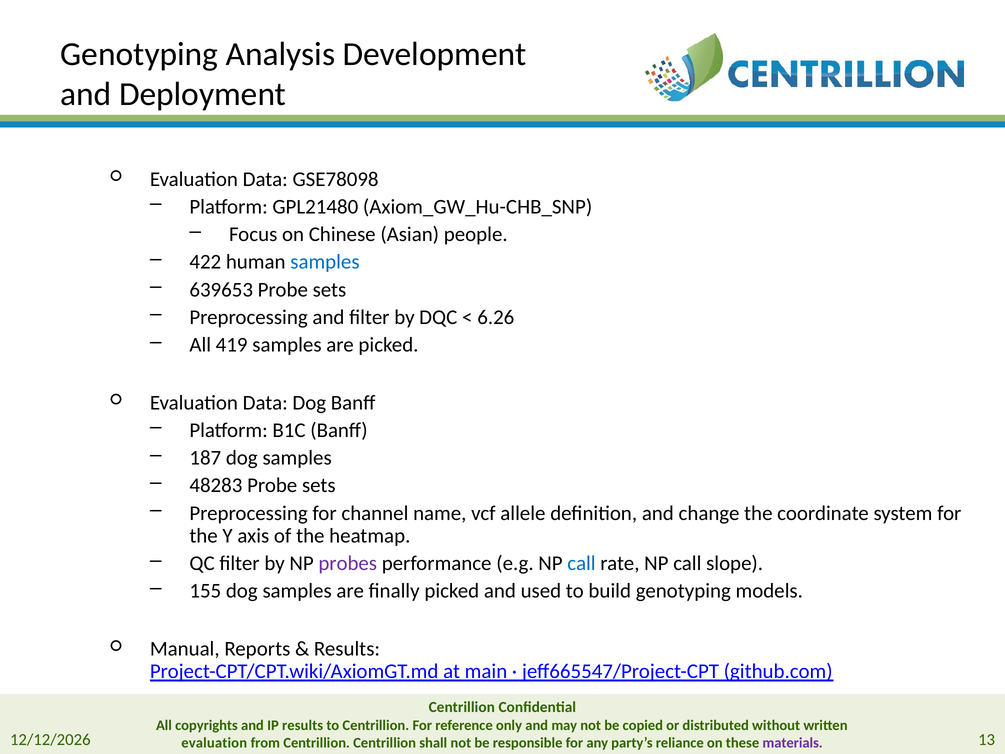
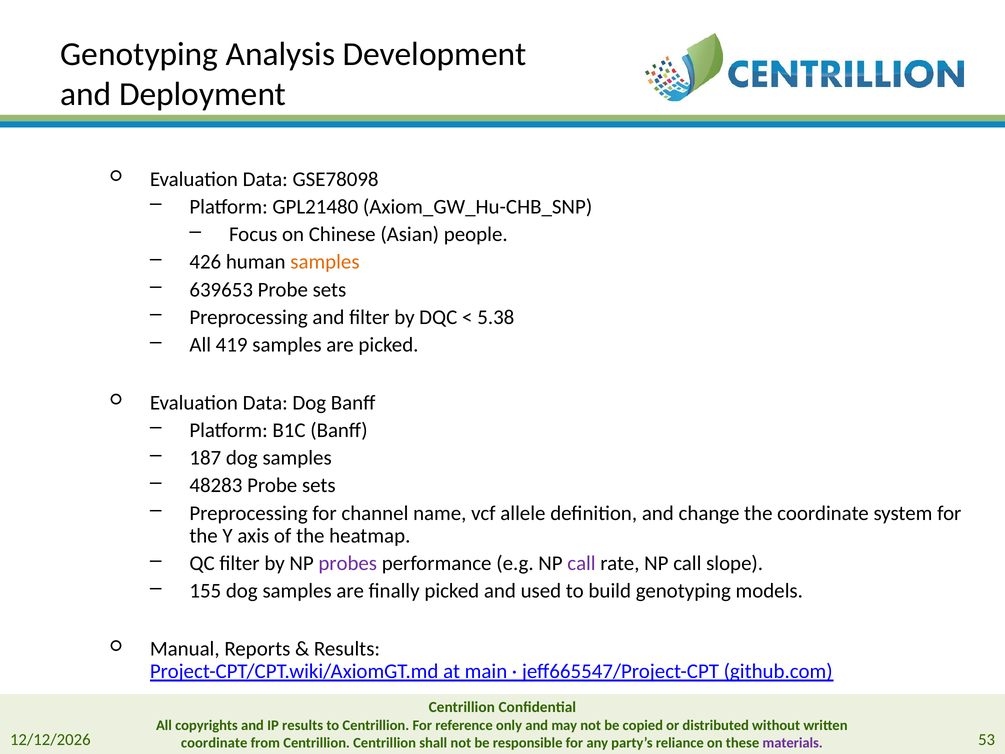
422: 422 -> 426 (205, 262)
samples colour: blue -> orange (325, 262)
6.26: 6.26 -> 5.38 (496, 317)
call colour: blue -> purple (582, 563)
13: 13 -> 53 (987, 739)
evaluation: evaluation -> coordinate (214, 743)
